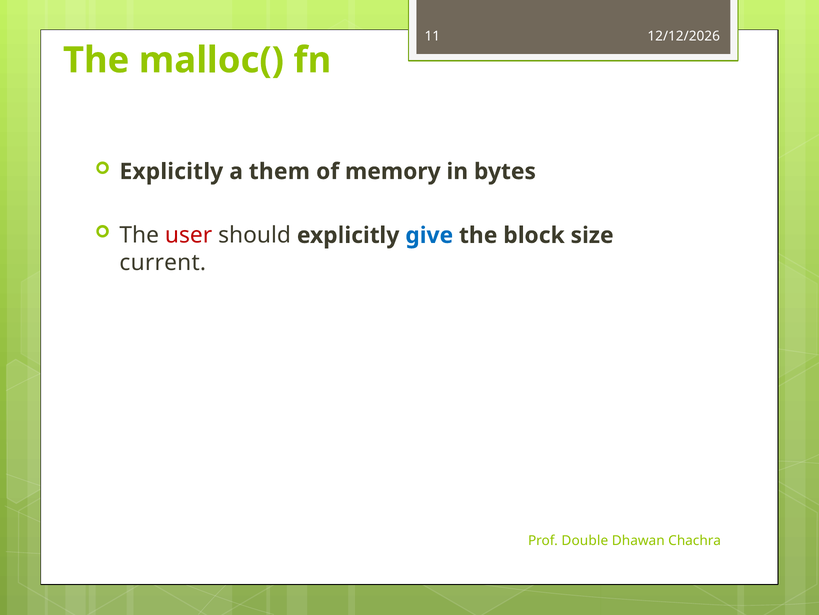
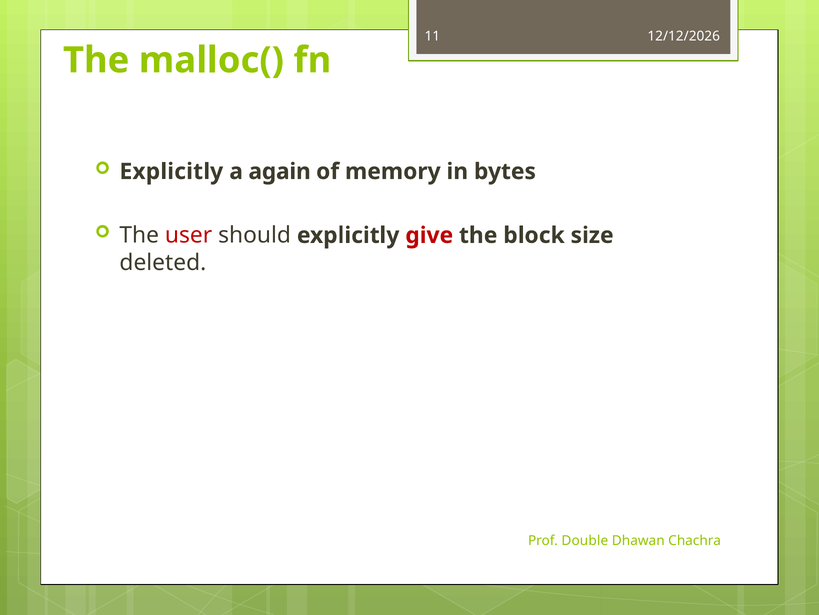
them: them -> again (280, 171)
give colour: blue -> red (429, 235)
current: current -> deleted (163, 262)
